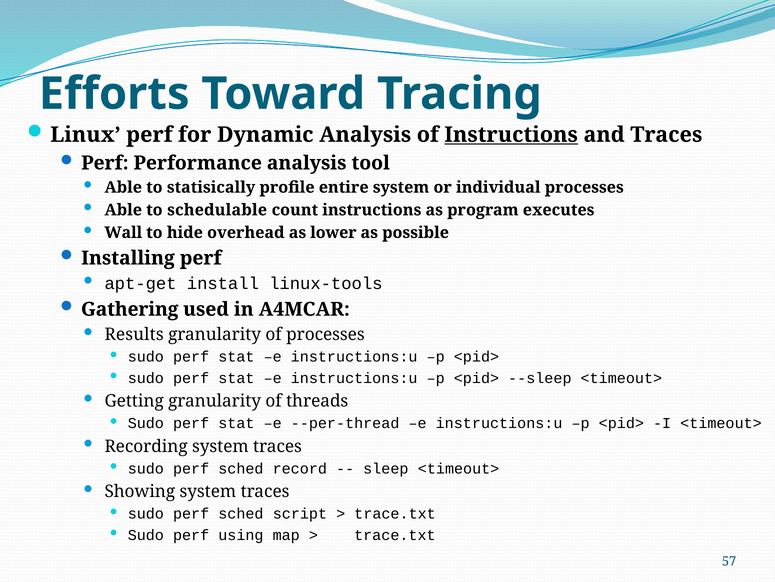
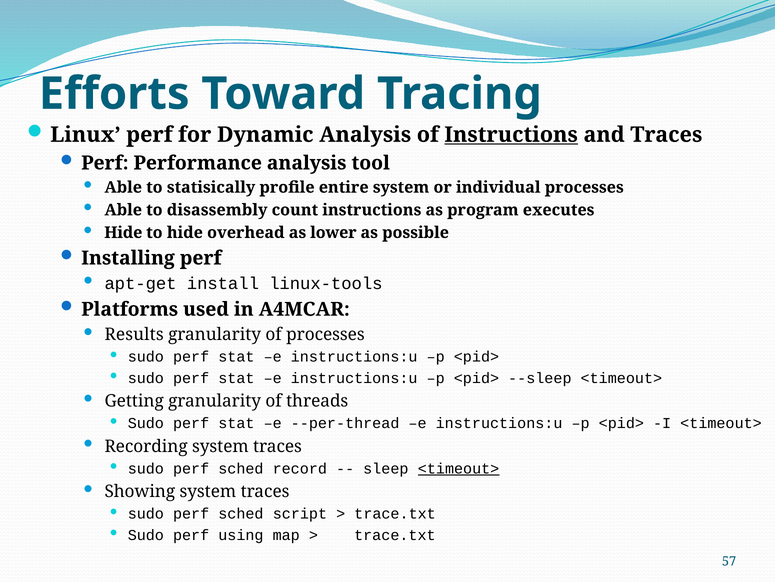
schedulable: schedulable -> disassembly (217, 210)
Wall: Wall -> Hide (123, 232)
Gathering: Gathering -> Platforms (130, 309)
<timeout> underline: none -> present (459, 468)
